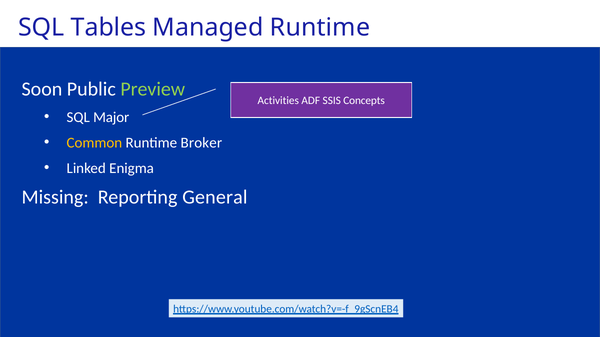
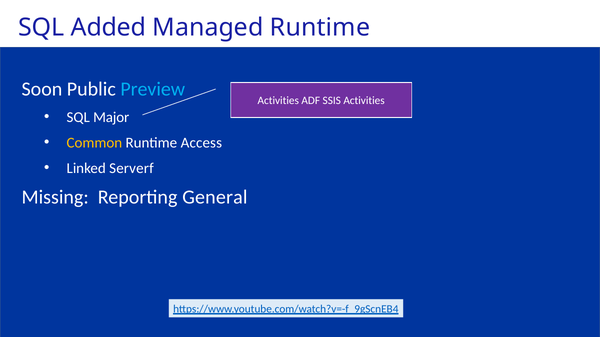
Tables: Tables -> Added (109, 28)
Preview colour: light green -> light blue (153, 89)
SSIS Concepts: Concepts -> Activities (364, 101)
Broker: Broker -> Access (201, 143)
Enigma: Enigma -> Serverf (131, 168)
